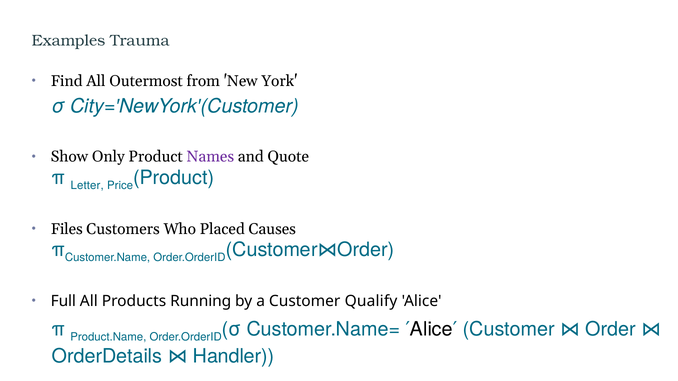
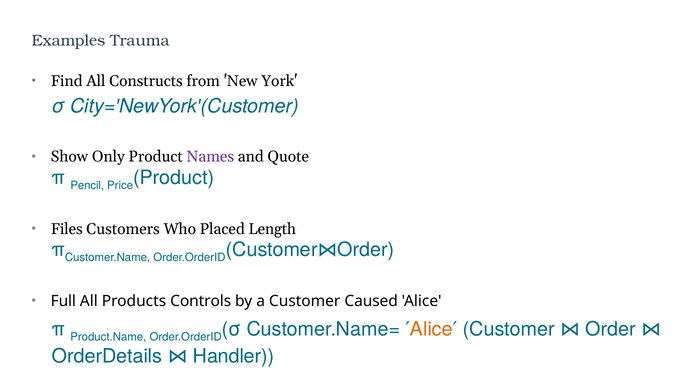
Outermost: Outermost -> Constructs (146, 81)
Letter: Letter -> Pencil (87, 186)
Causes: Causes -> Length (272, 230)
Running: Running -> Controls (201, 301)
Qualify: Qualify -> Caused (371, 301)
Alice colour: black -> orange (431, 330)
